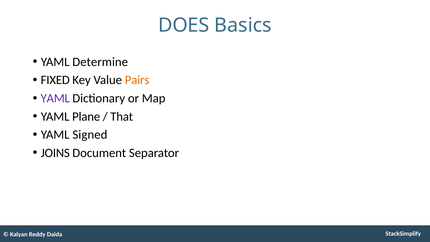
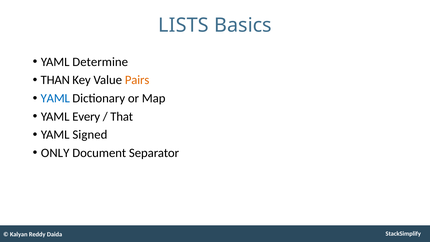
DOES: DOES -> LISTS (184, 25)
FIXED: FIXED -> THAN (55, 80)
YAML colour: purple -> blue (55, 98)
Plane: Plane -> Every (86, 116)
JOINS: JOINS -> ONLY (55, 153)
